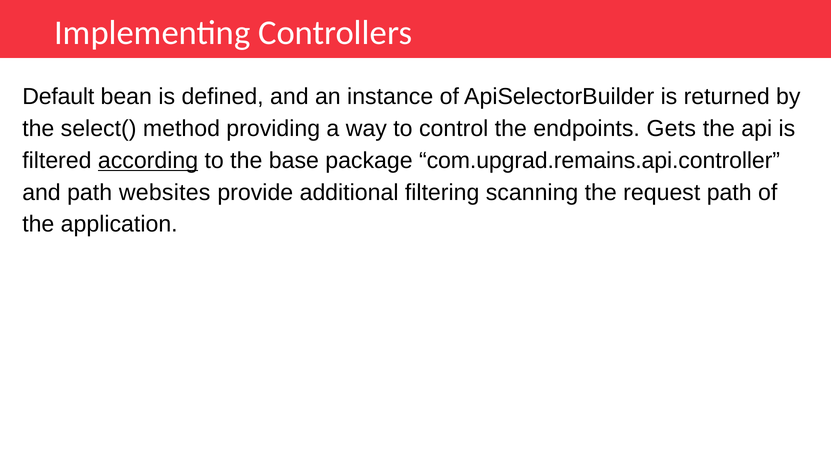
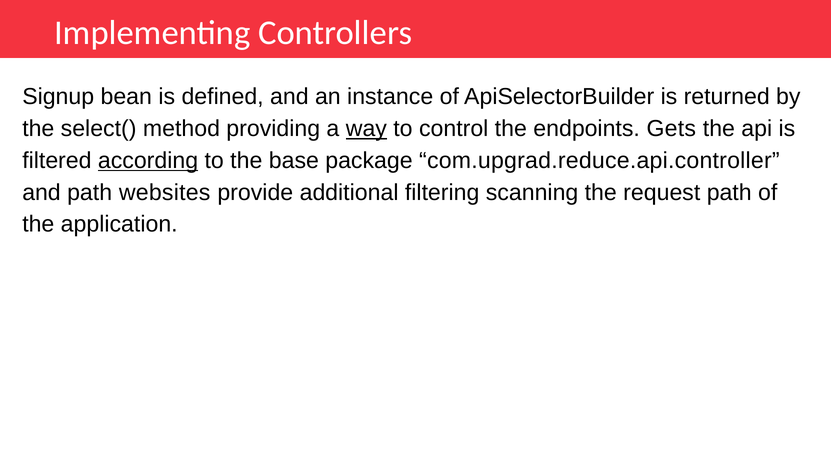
Default: Default -> Signup (58, 97)
way underline: none -> present (366, 128)
com.upgrad.remains.api.controller: com.upgrad.remains.api.controller -> com.upgrad.reduce.api.controller (599, 160)
